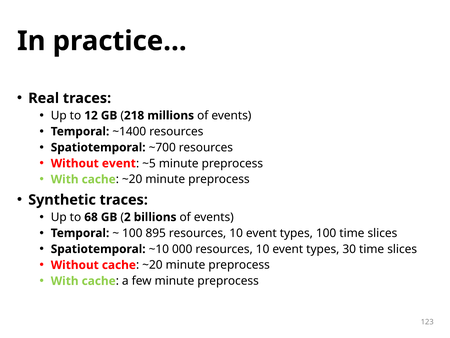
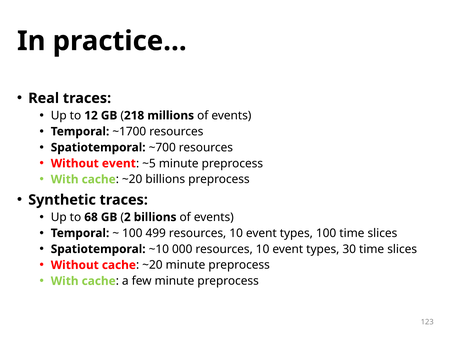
~1400: ~1400 -> ~1700 (129, 131)
minute: minute -> billions (165, 179)
895: 895 -> 499 (156, 233)
